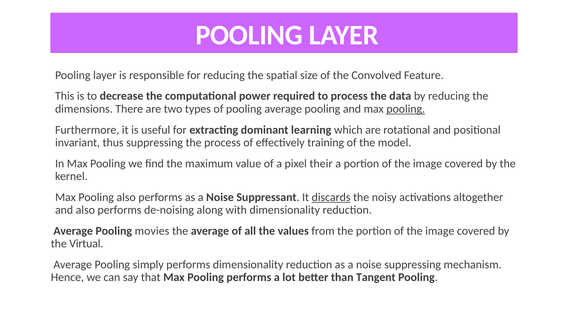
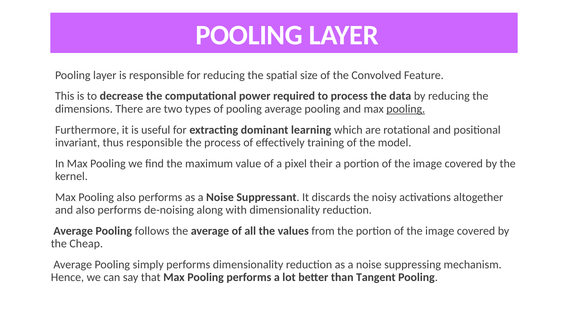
thus suppressing: suppressing -> responsible (155, 142)
discards underline: present -> none (331, 197)
movies: movies -> follows (152, 231)
Virtual: Virtual -> Cheap (86, 243)
